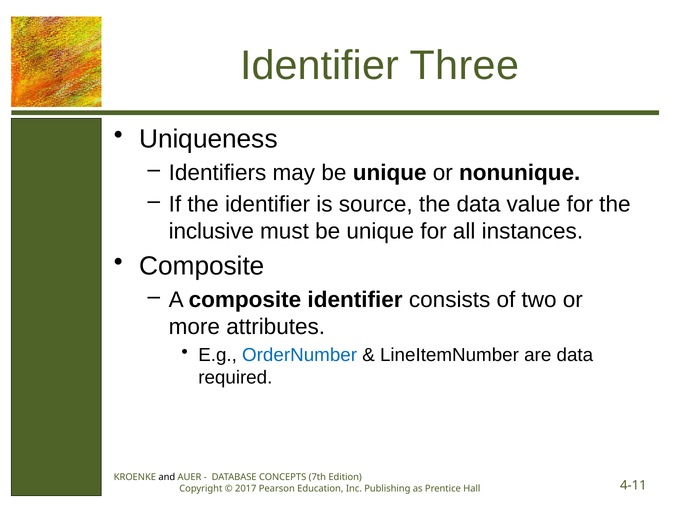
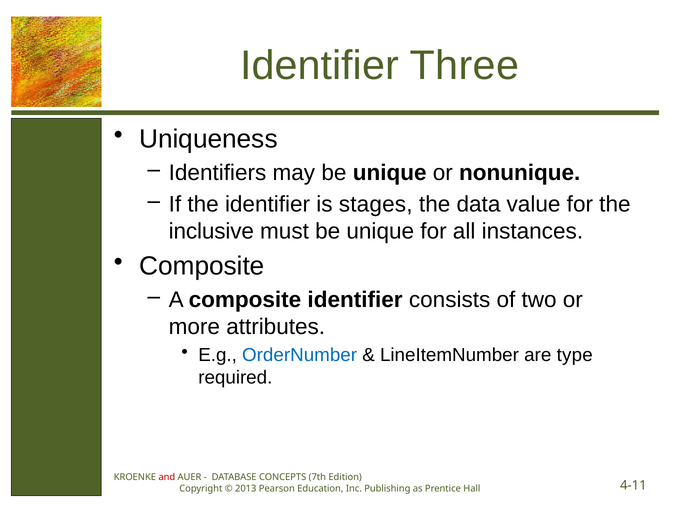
source: source -> stages (376, 204)
are data: data -> type (575, 355)
and colour: black -> red (167, 477)
2017: 2017 -> 2013 (246, 489)
